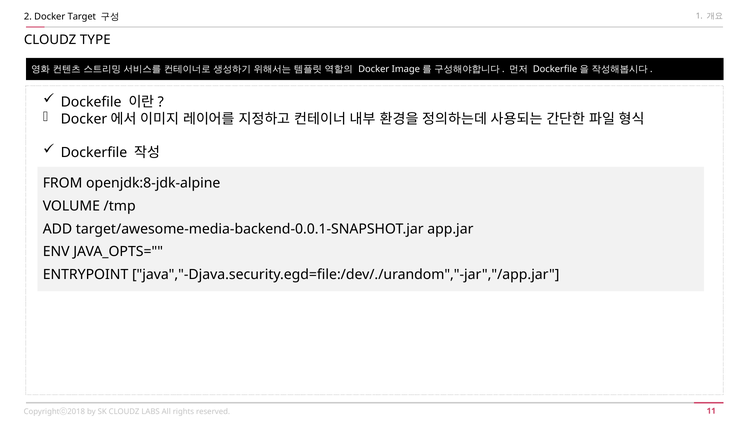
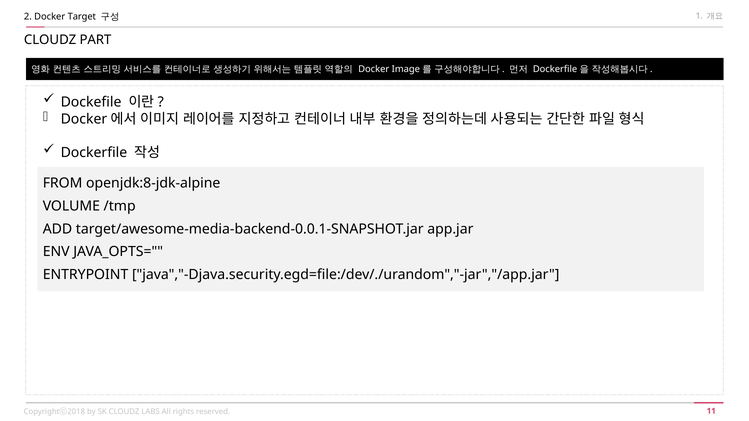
TYPE: TYPE -> PART (95, 40)
